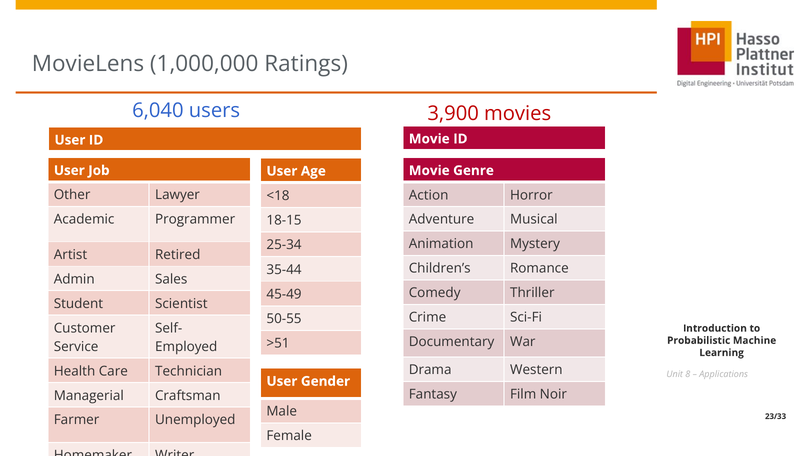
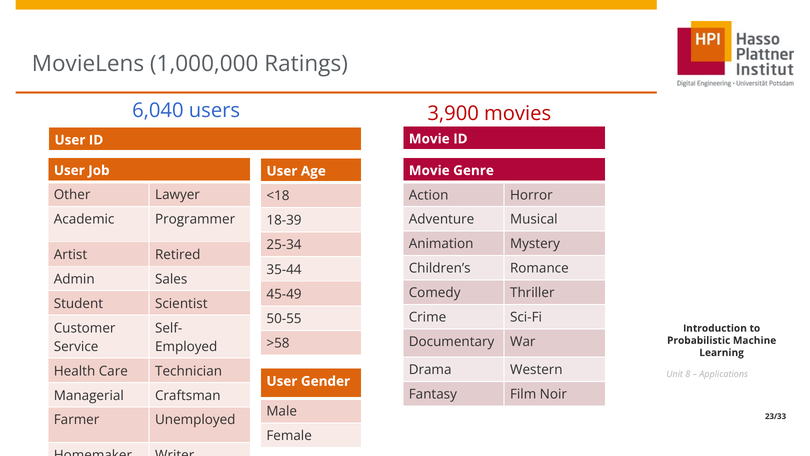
18-15: 18-15 -> 18-39 (284, 220)
>51: >51 -> >58 (278, 343)
